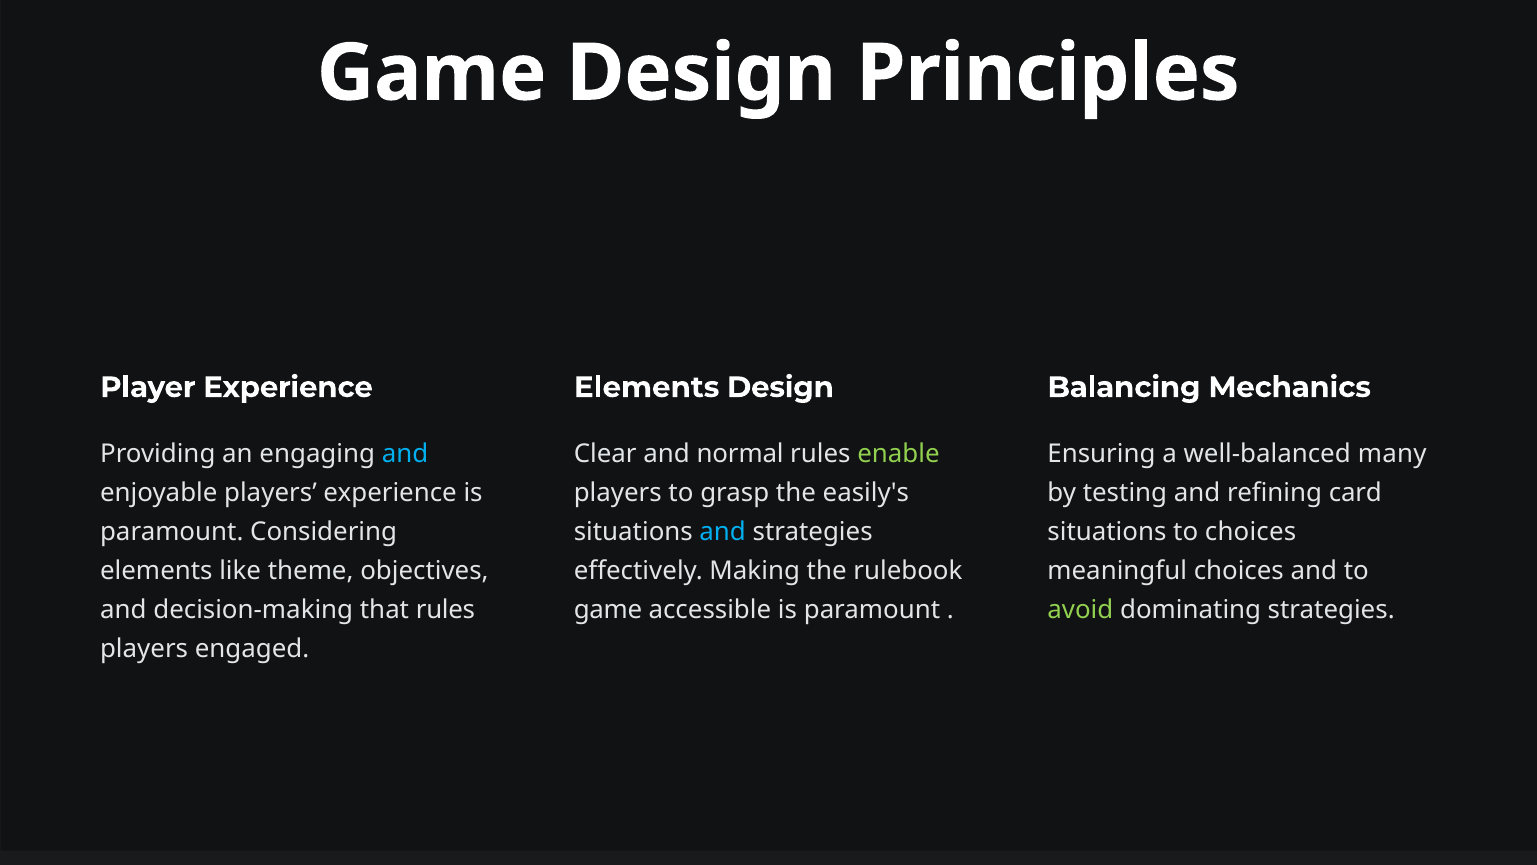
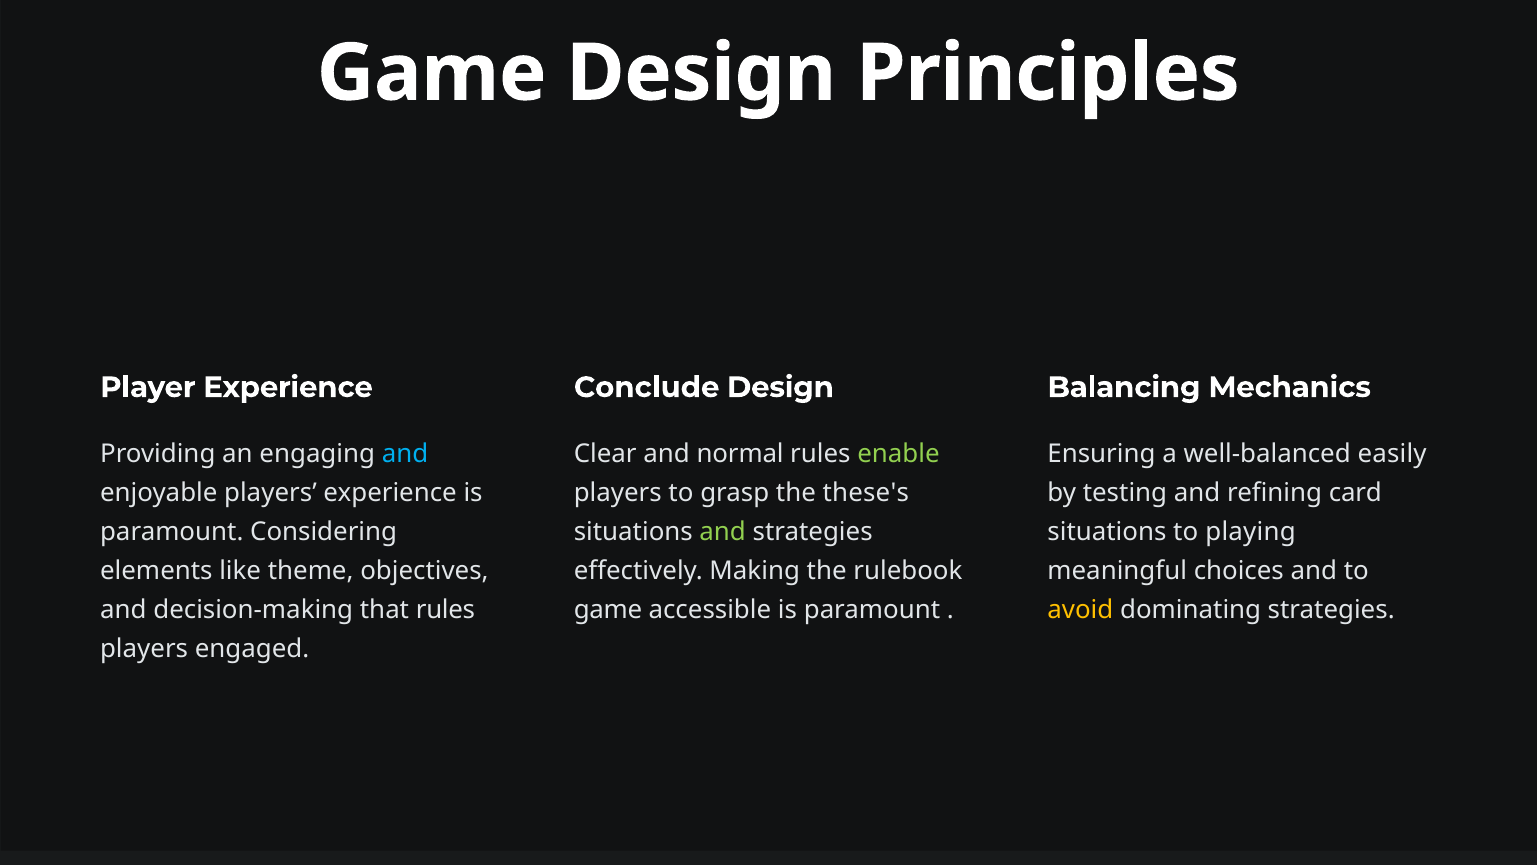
Elements: Elements -> Conclude (647, 387)
many: many -> easily (1392, 454)
easily's: easily's -> these's (866, 493)
and colour: light blue -> light green (723, 532)
to choices: choices -> playing (1251, 532)
avoid colour: light green -> yellow (1080, 609)
